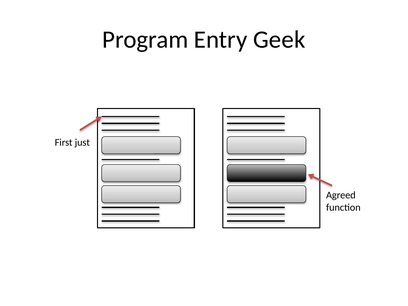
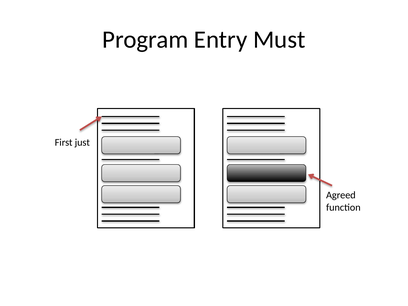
Geek: Geek -> Must (279, 39)
